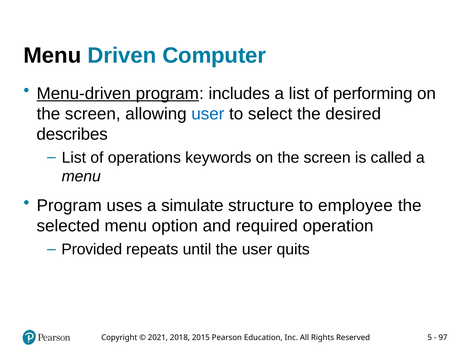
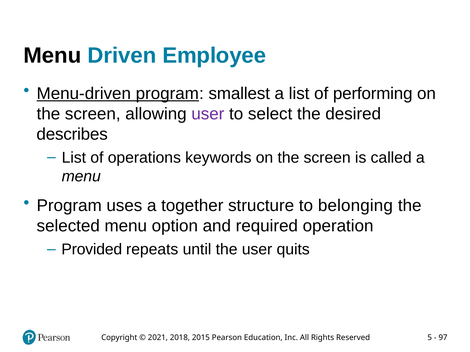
Computer: Computer -> Employee (214, 56)
includes: includes -> smallest (239, 94)
user colour: blue -> purple (208, 114)
simulate: simulate -> together (192, 206)
employee: employee -> belonging (355, 206)
